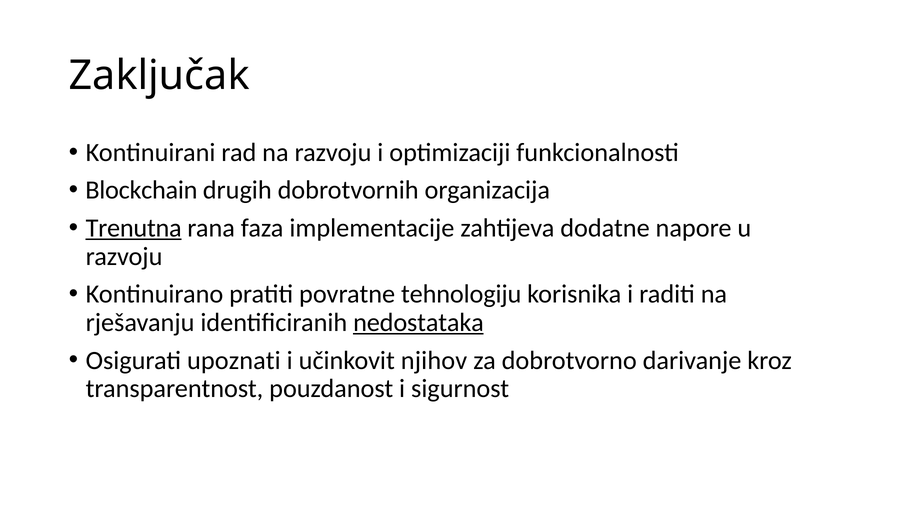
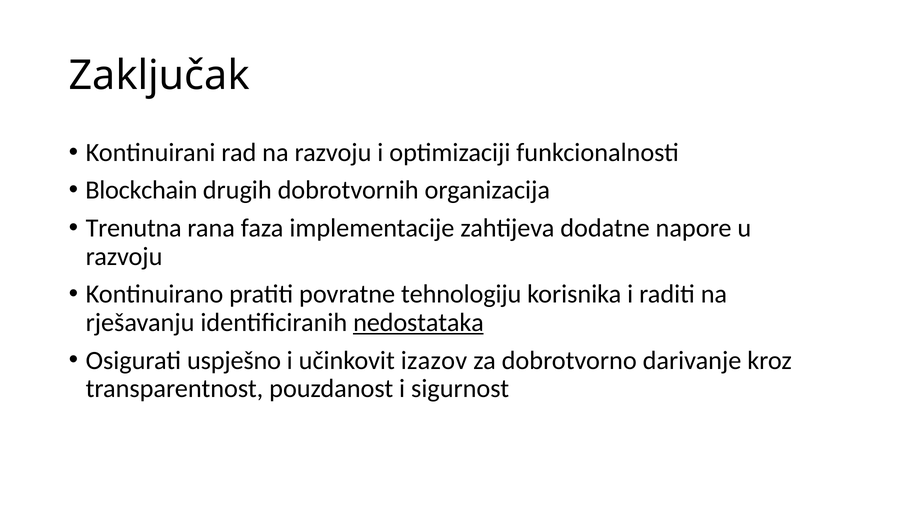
Trenutna underline: present -> none (134, 228)
upoznati: upoznati -> uspješno (234, 361)
njihov: njihov -> izazov (434, 361)
